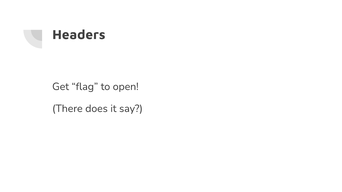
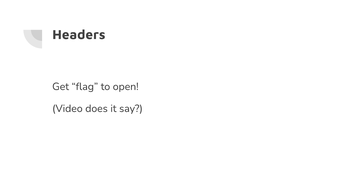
There: There -> Video (67, 109)
